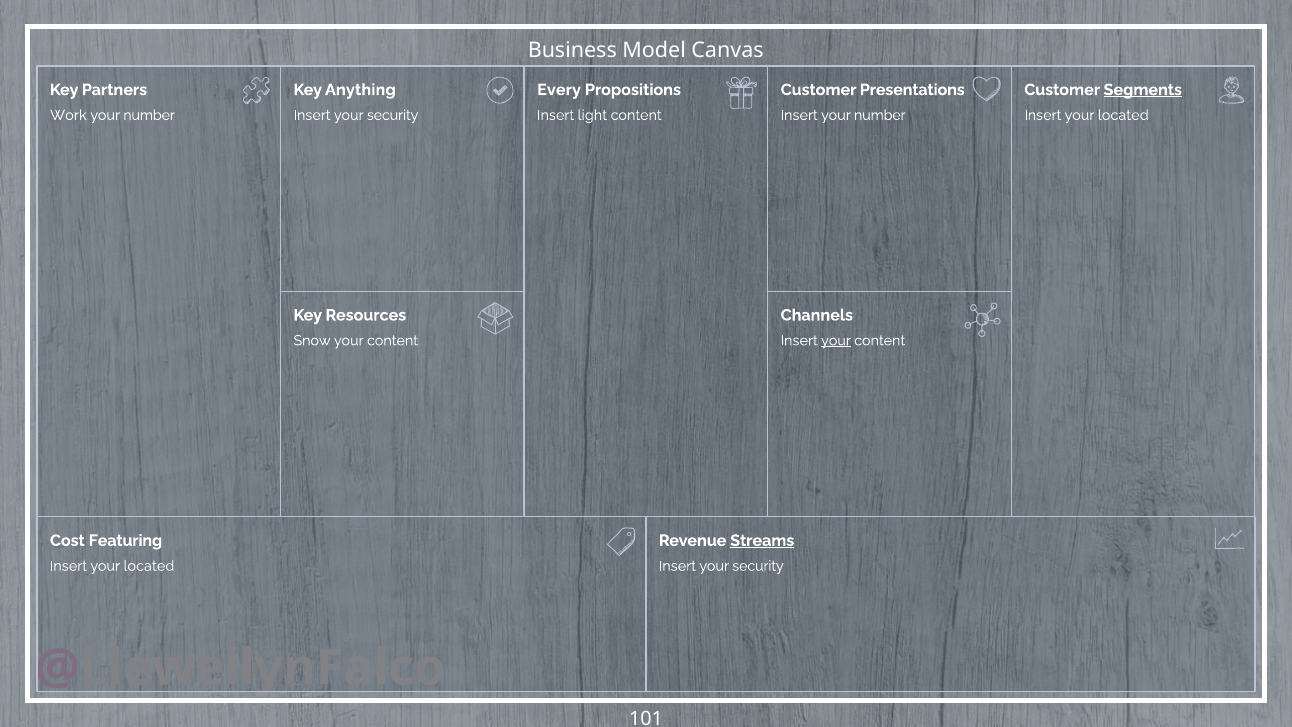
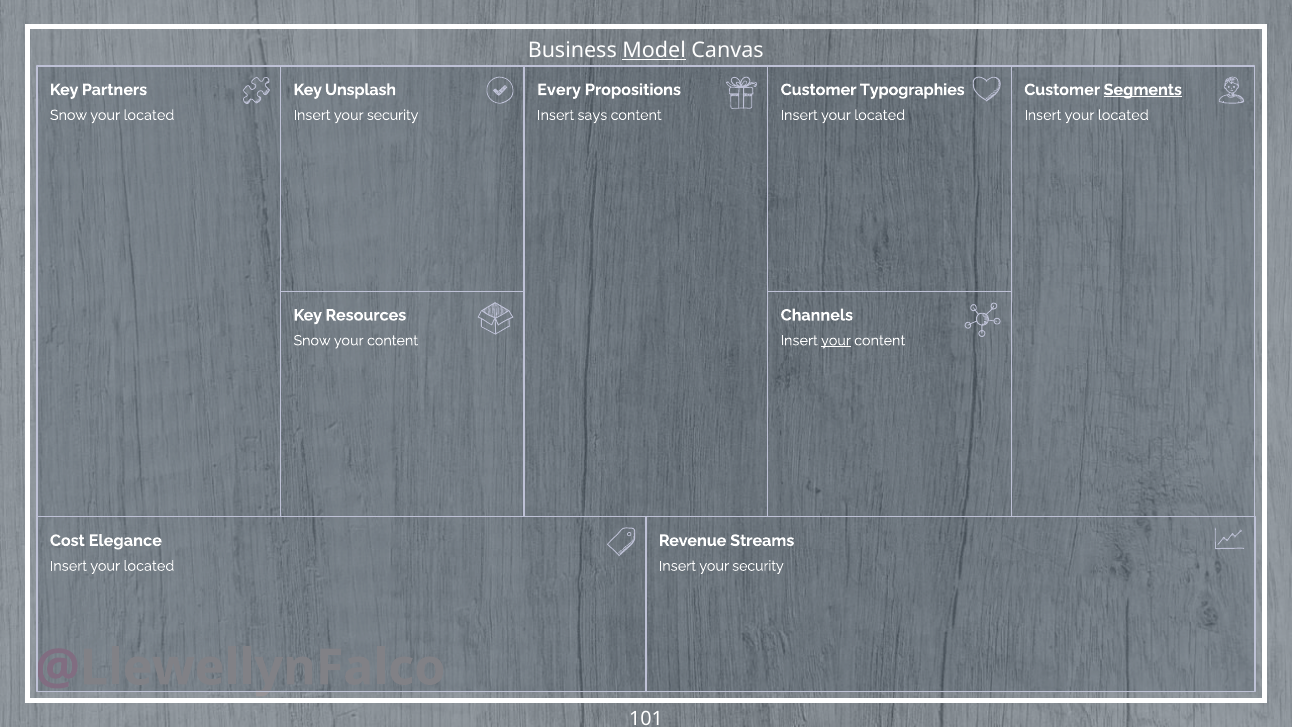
Model underline: none -> present (654, 50)
Anything: Anything -> Unsplash (361, 90)
Presentations: Presentations -> Typographies (912, 90)
Work: Work -> Snow (68, 115)
number: number -> located (149, 115)
light: light -> says (592, 115)
number: number -> located (880, 115)
Featuring: Featuring -> Elegance (125, 540)
Streams underline: present -> none (762, 540)
